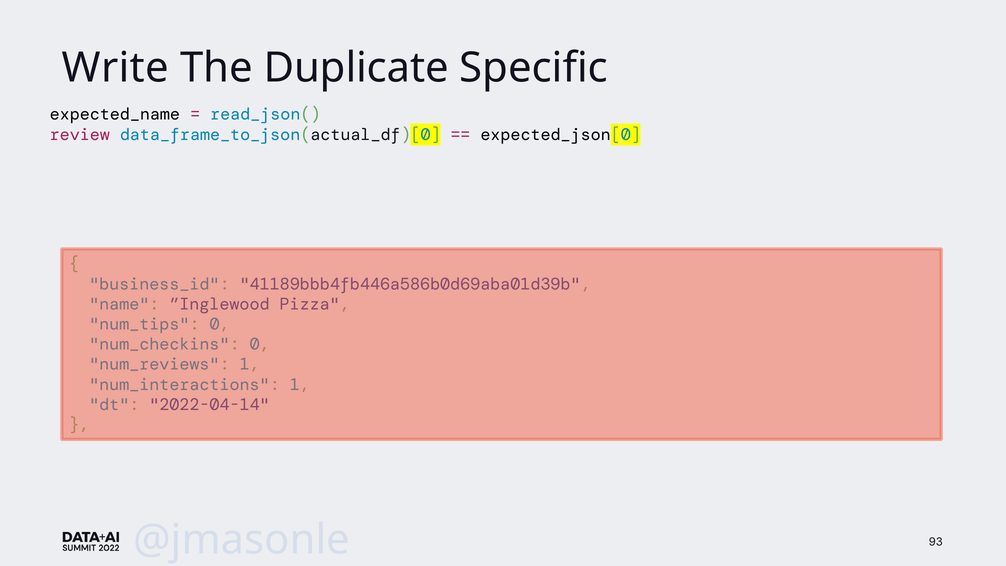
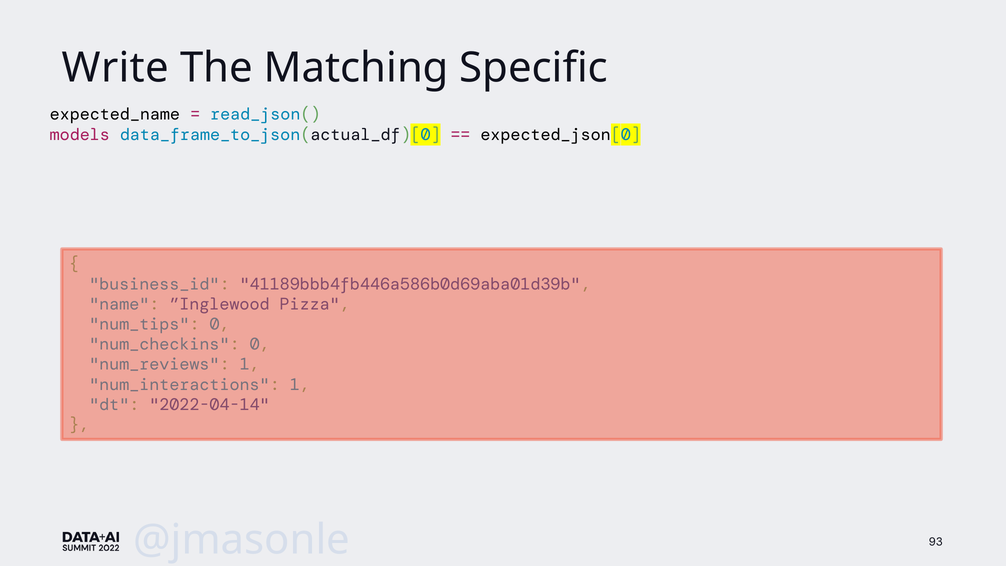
Duplicate: Duplicate -> Matching (356, 68)
review: review -> models (80, 135)
